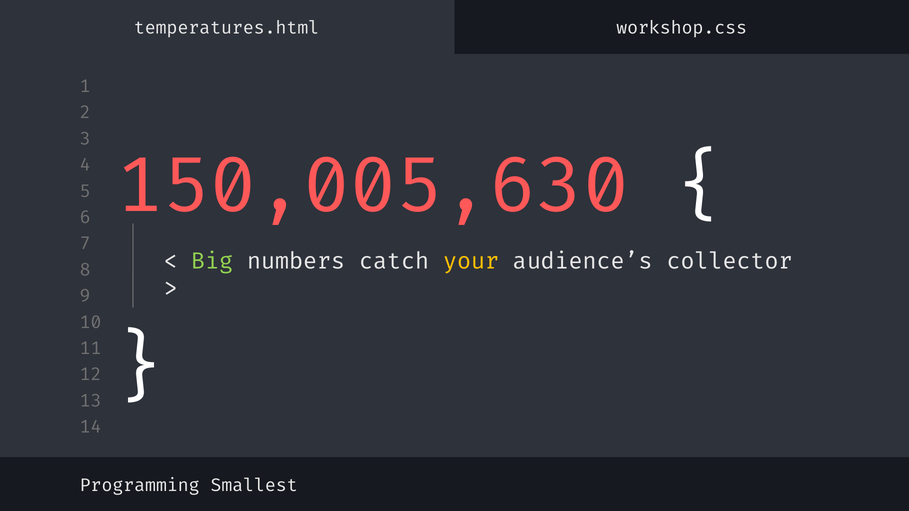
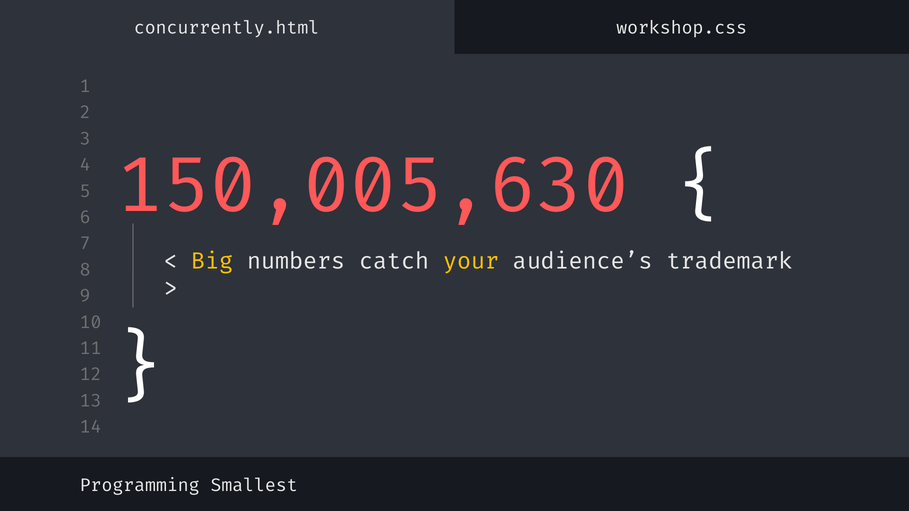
temperatures.html: temperatures.html -> concurrently.html (227, 28)
Big colour: light green -> yellow (212, 261)
collector: collector -> trademark (730, 261)
